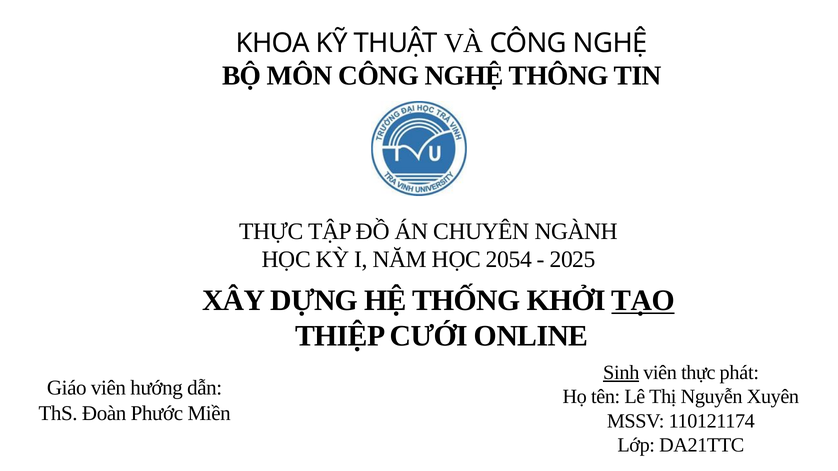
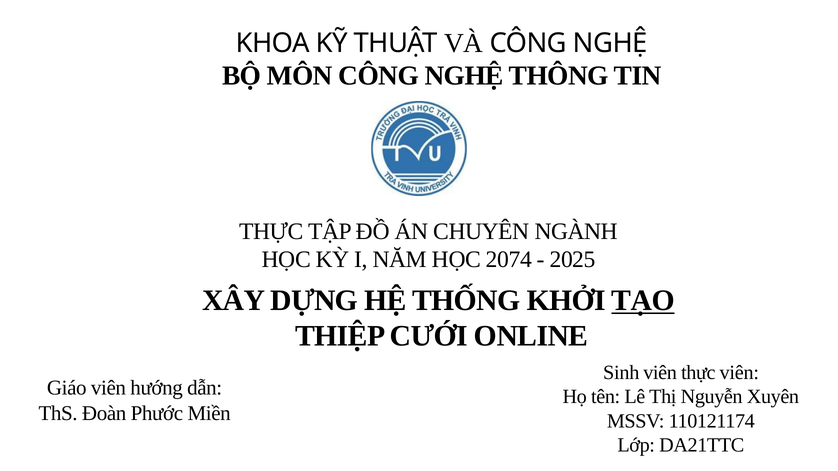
2054: 2054 -> 2074 (509, 260)
Sinh underline: present -> none (621, 373)
thực phát: phát -> viên (739, 373)
